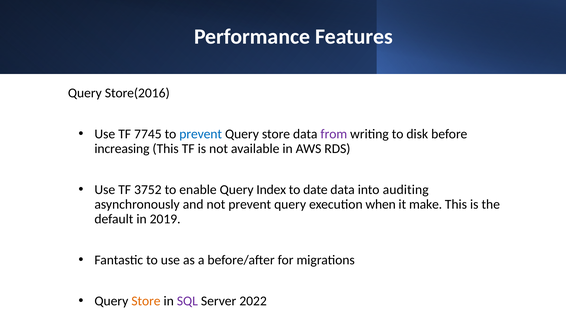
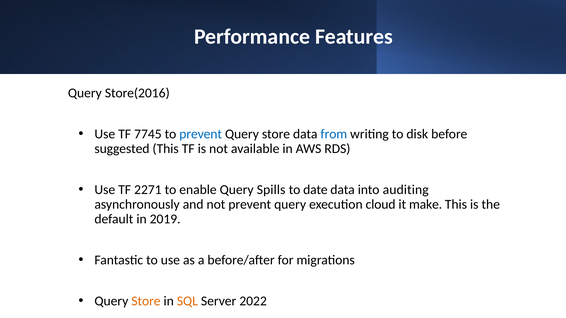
from colour: purple -> blue (334, 134)
increasing: increasing -> suggested (122, 149)
3752: 3752 -> 2271 (148, 190)
Index: Index -> Spills (271, 190)
when: when -> cloud (381, 204)
SQL colour: purple -> orange (187, 301)
